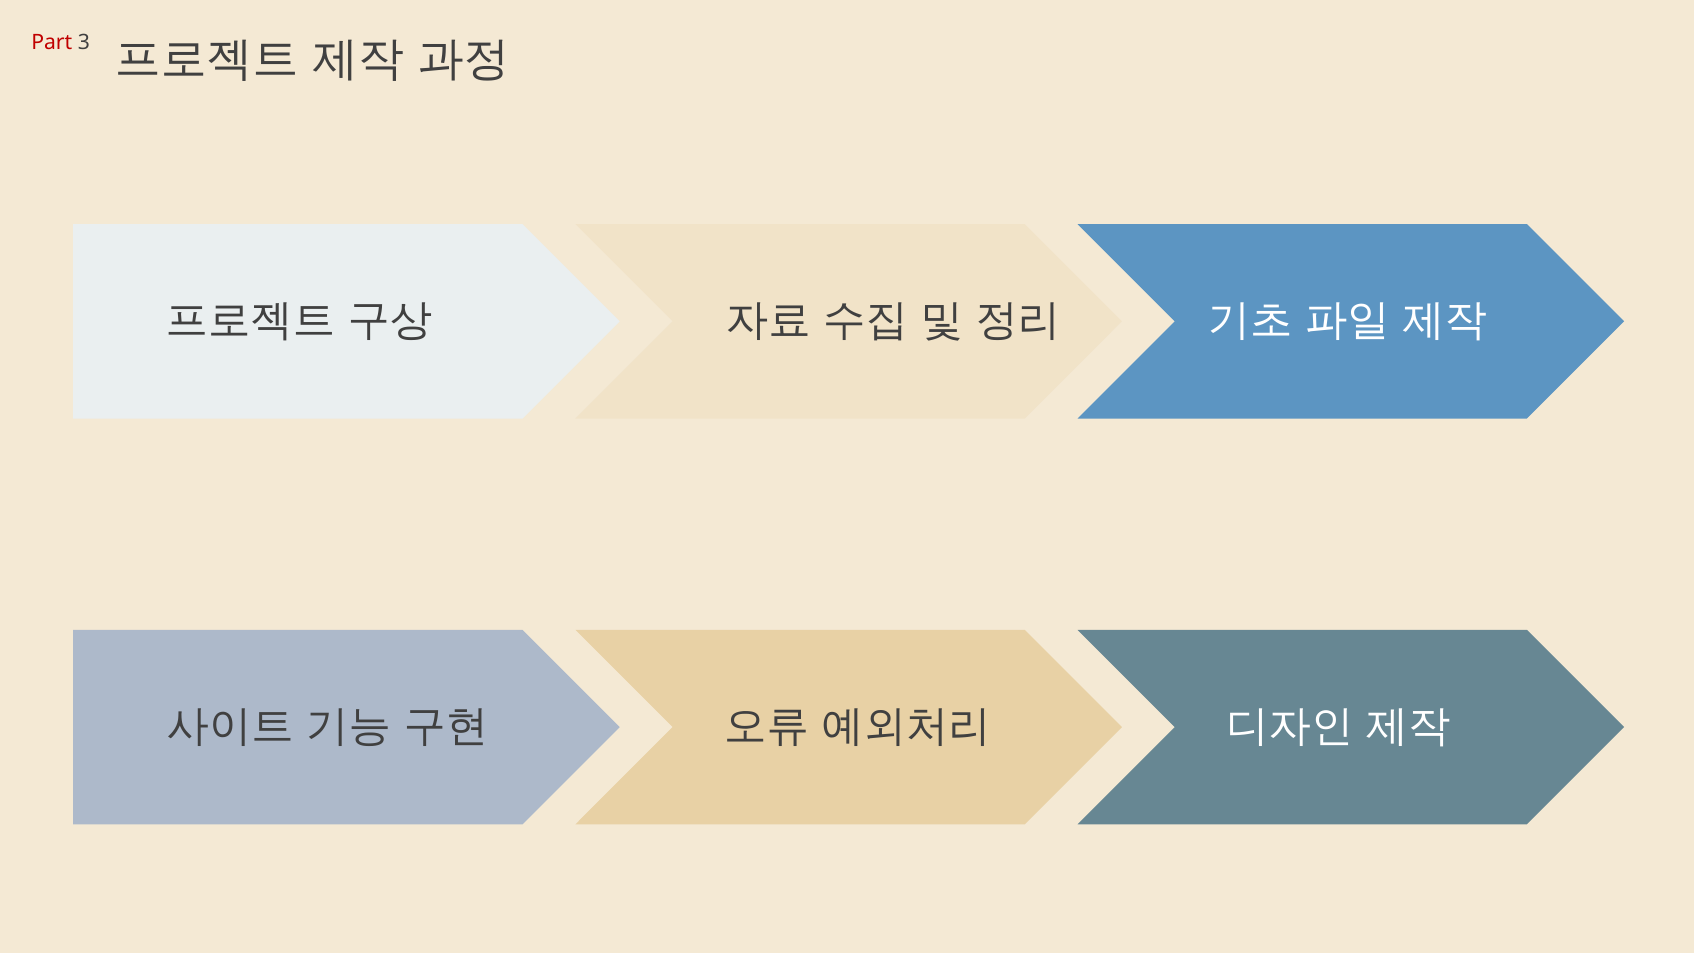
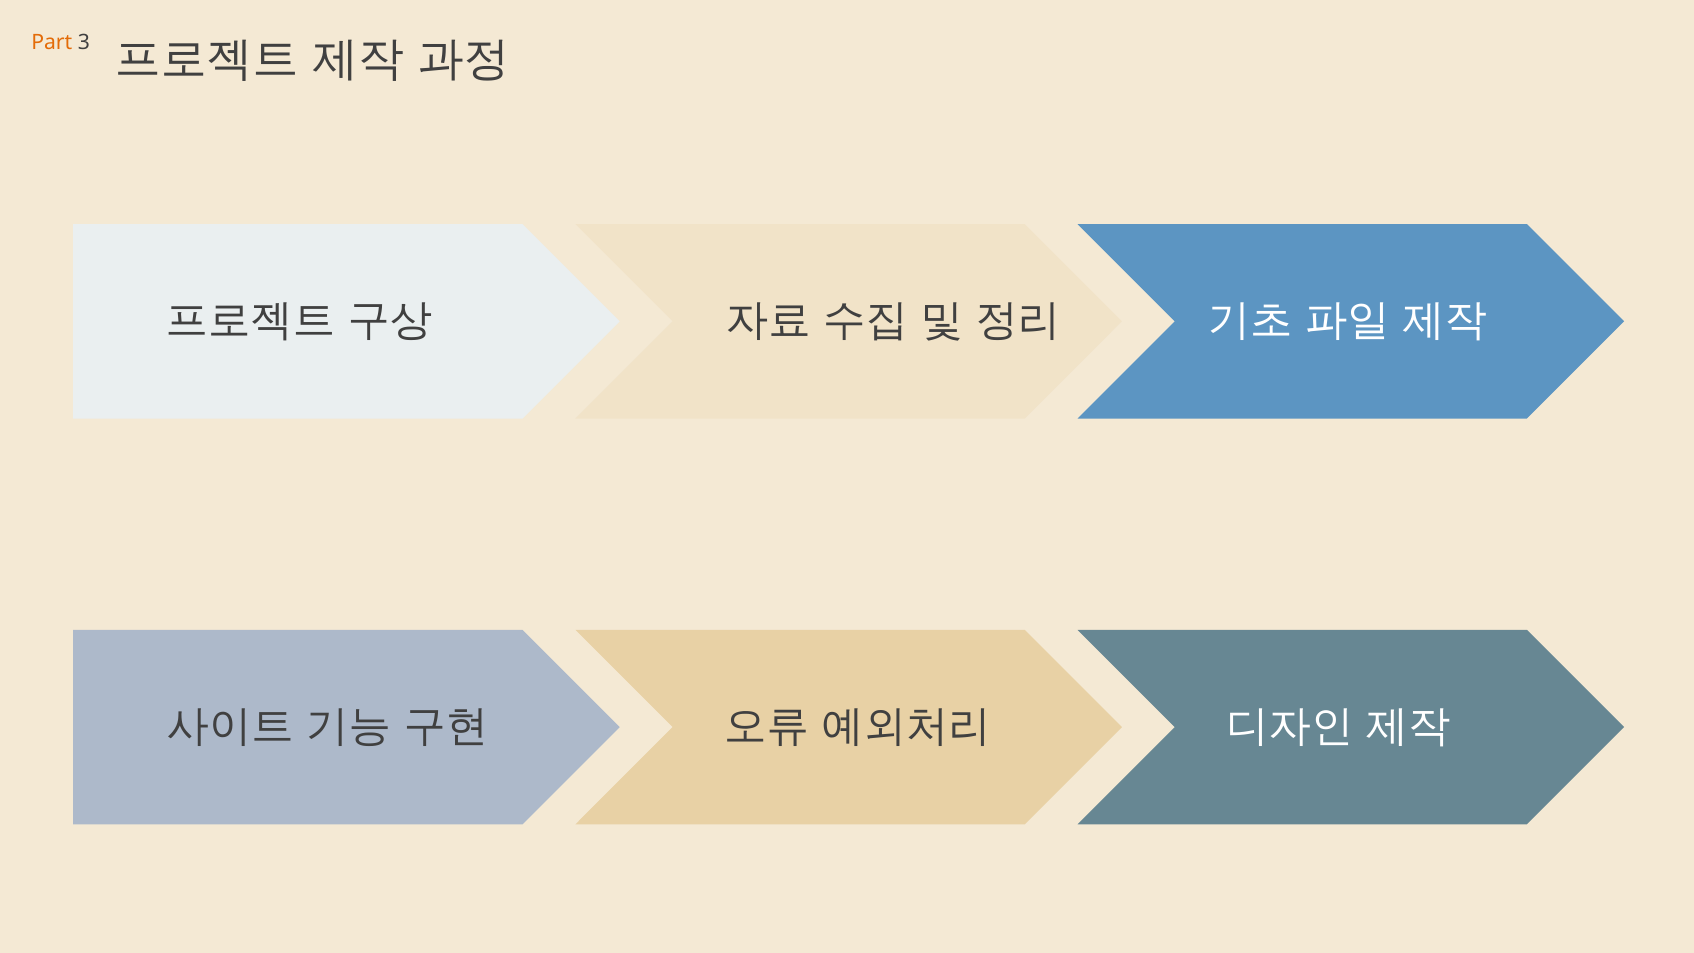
Part colour: red -> orange (52, 43)
